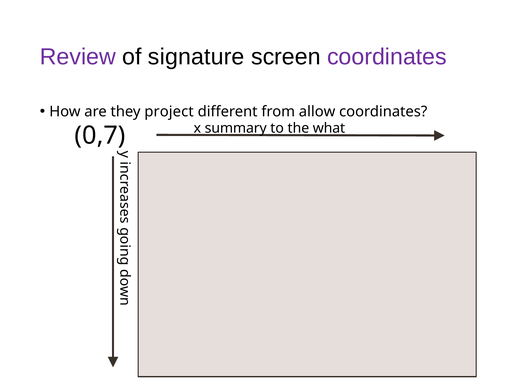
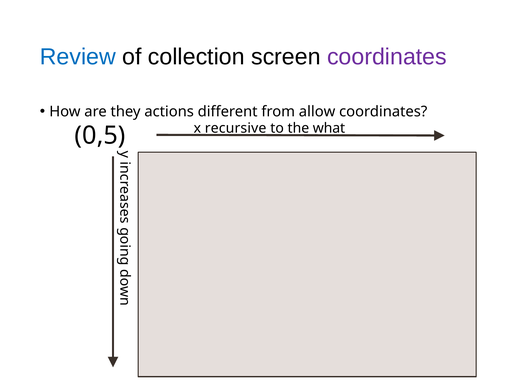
Review colour: purple -> blue (78, 57)
signature: signature -> collection (196, 57)
project: project -> actions (169, 111)
summary: summary -> recursive (236, 128)
0,7: 0,7 -> 0,5 (100, 135)
